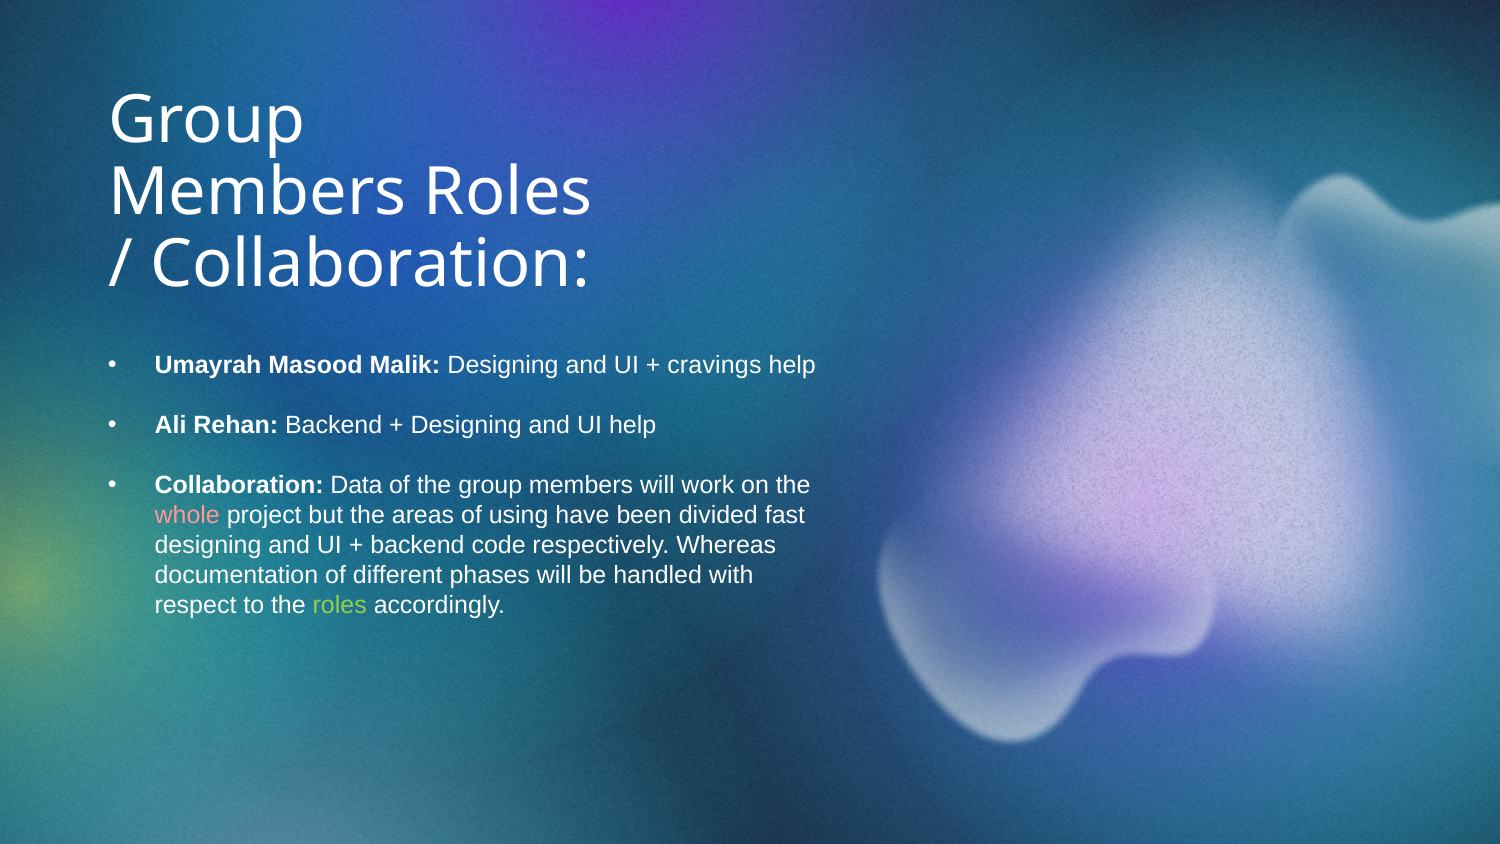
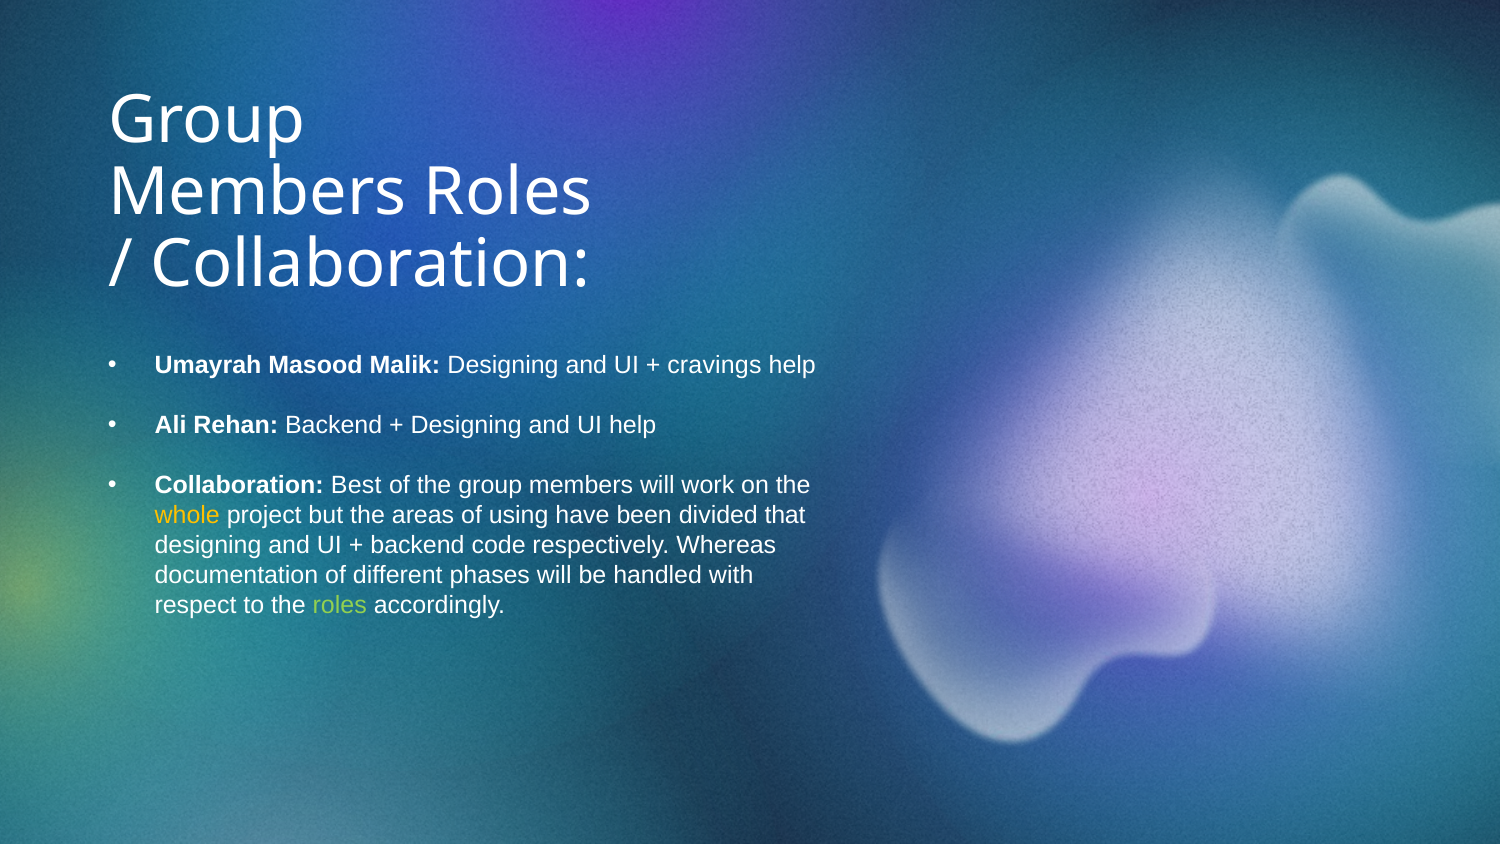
Data: Data -> Best (356, 485)
whole colour: pink -> yellow (187, 515)
fast: fast -> that (785, 515)
